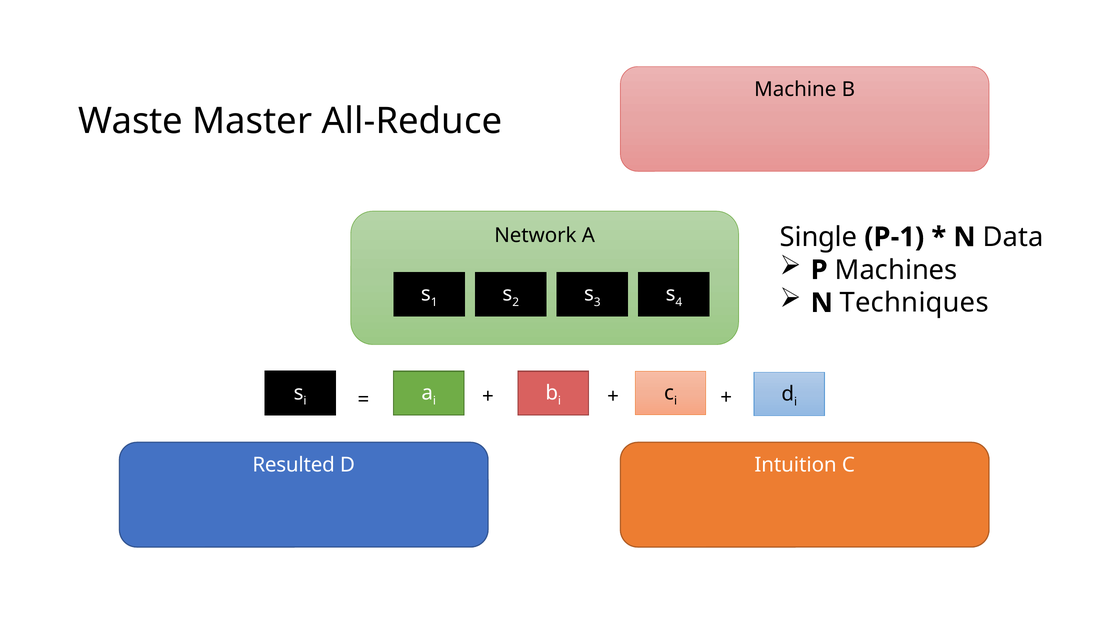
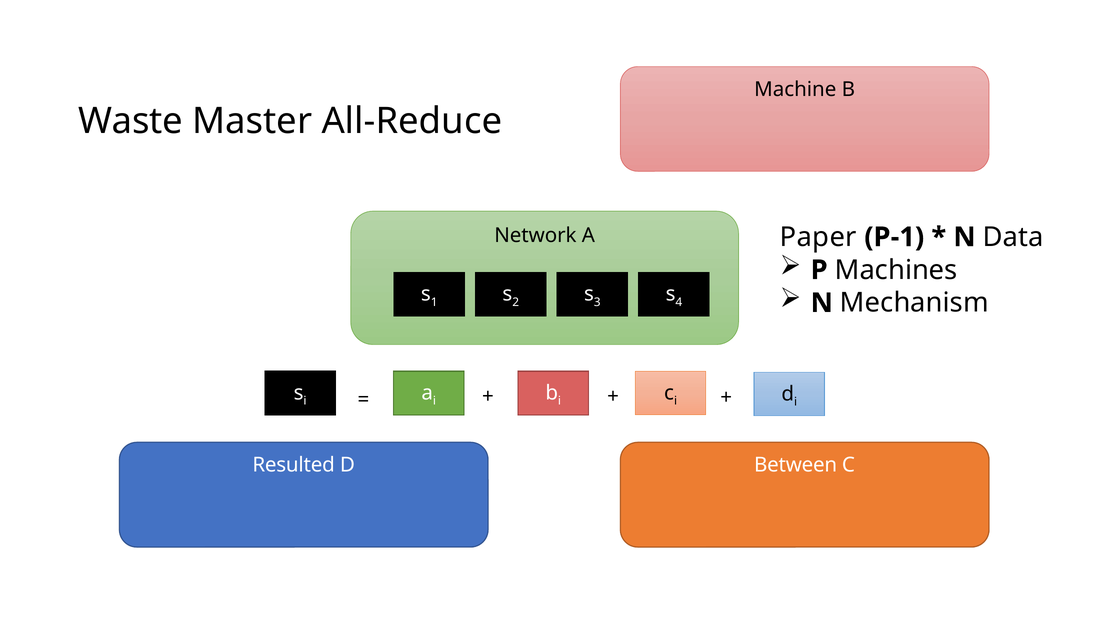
Single: Single -> Paper (818, 237)
Techniques: Techniques -> Mechanism (914, 303)
Intuition: Intuition -> Between (796, 465)
